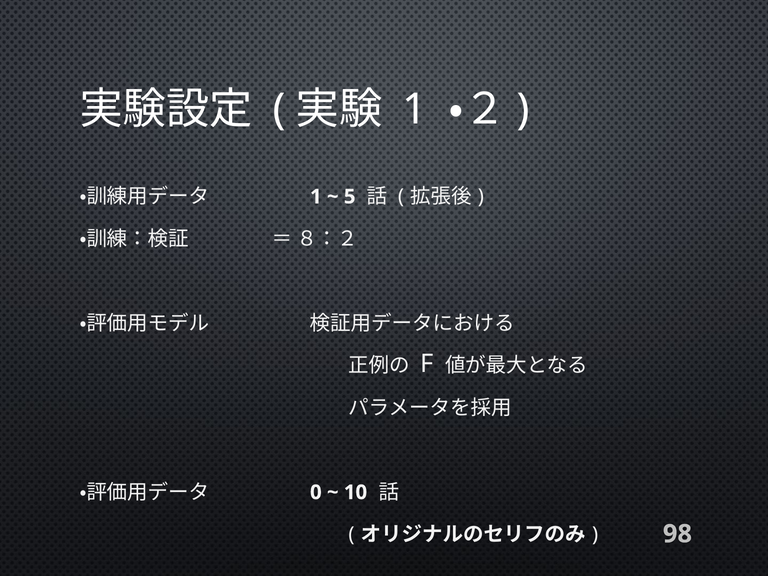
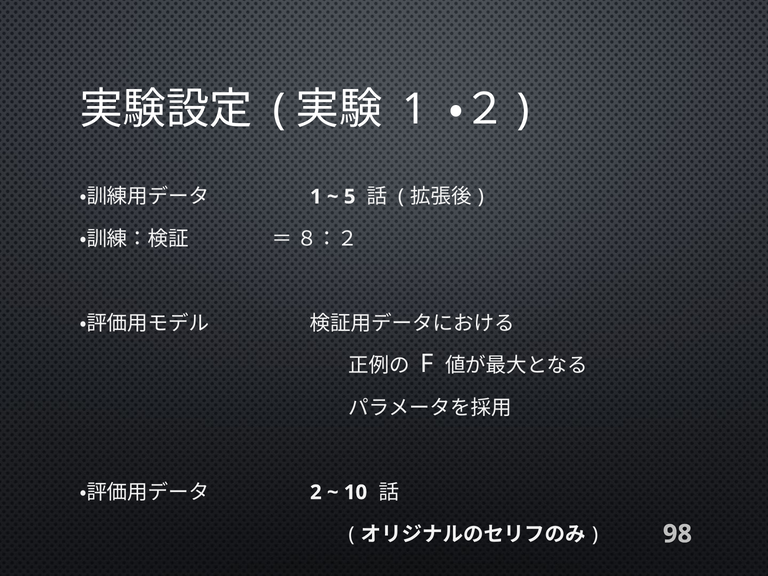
0: 0 -> 2 (316, 492)
